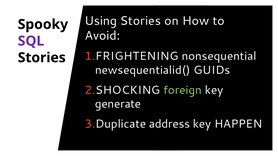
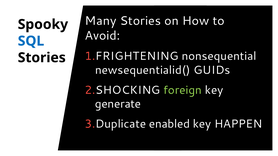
Using: Using -> Many (101, 21)
SQL colour: purple -> blue (31, 41)
address: address -> enabled (169, 124)
